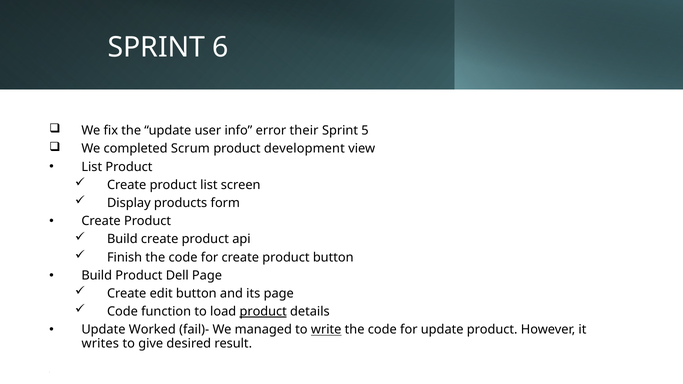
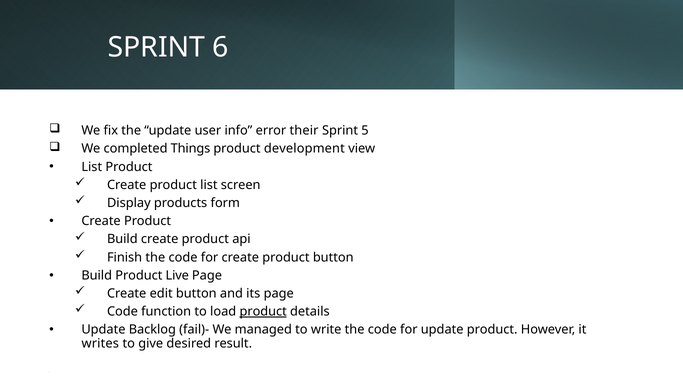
Scrum: Scrum -> Things (190, 149)
Dell: Dell -> Live (177, 276)
Worked: Worked -> Backlog (152, 330)
write underline: present -> none (326, 330)
